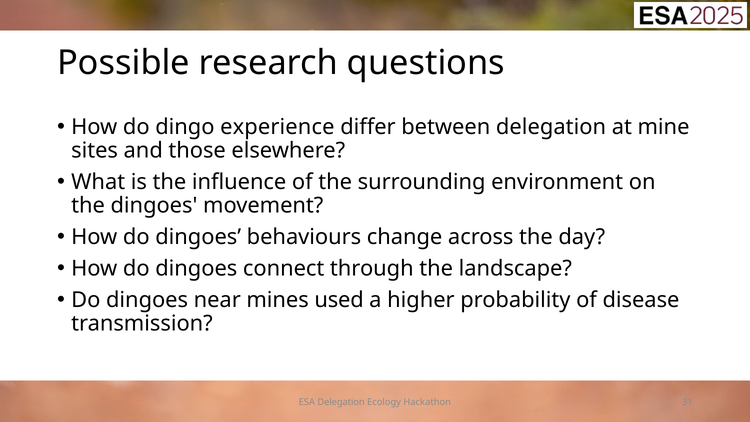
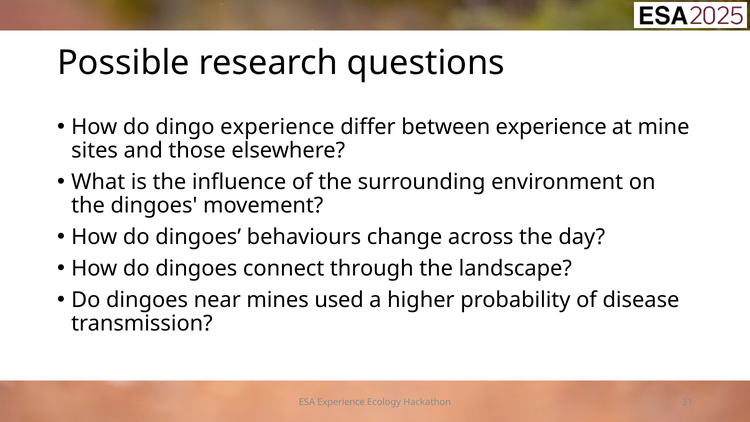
between delegation: delegation -> experience (551, 127)
ESA Delegation: Delegation -> Experience (341, 402)
